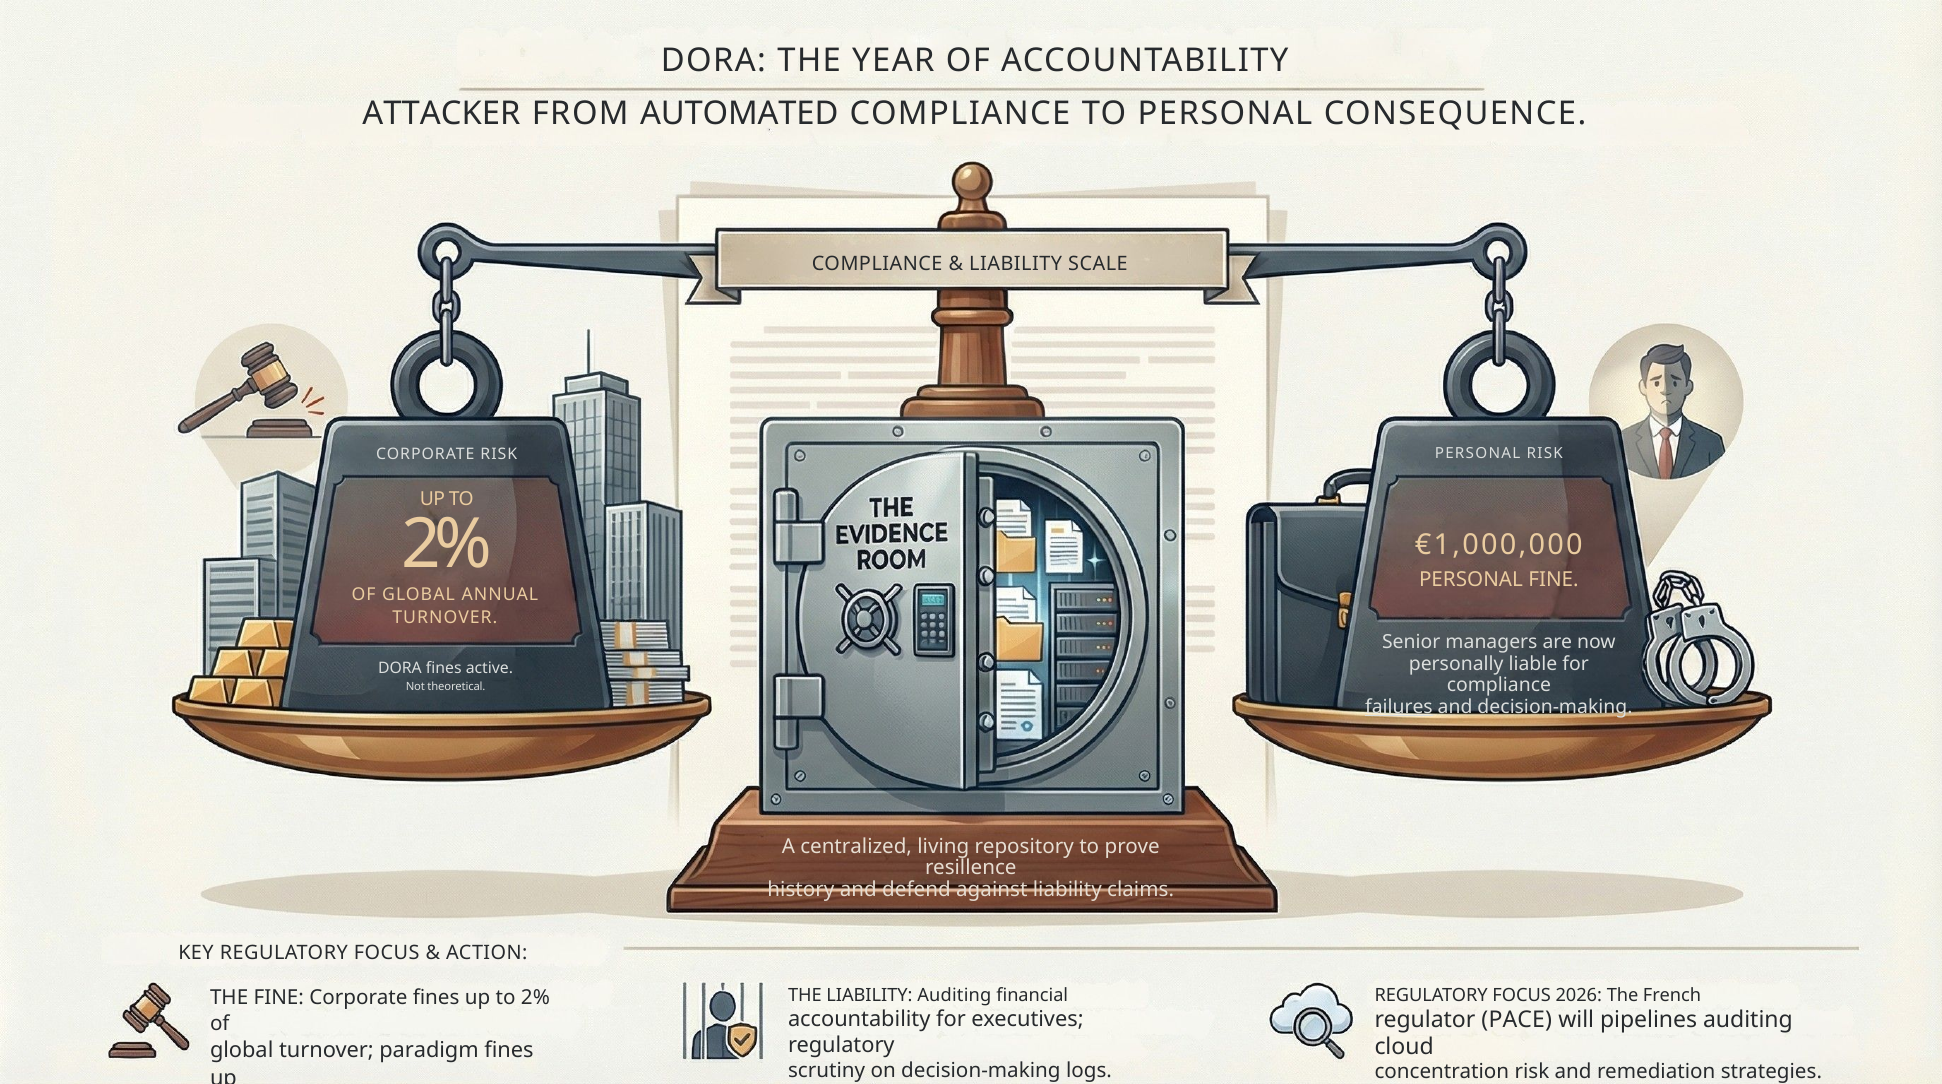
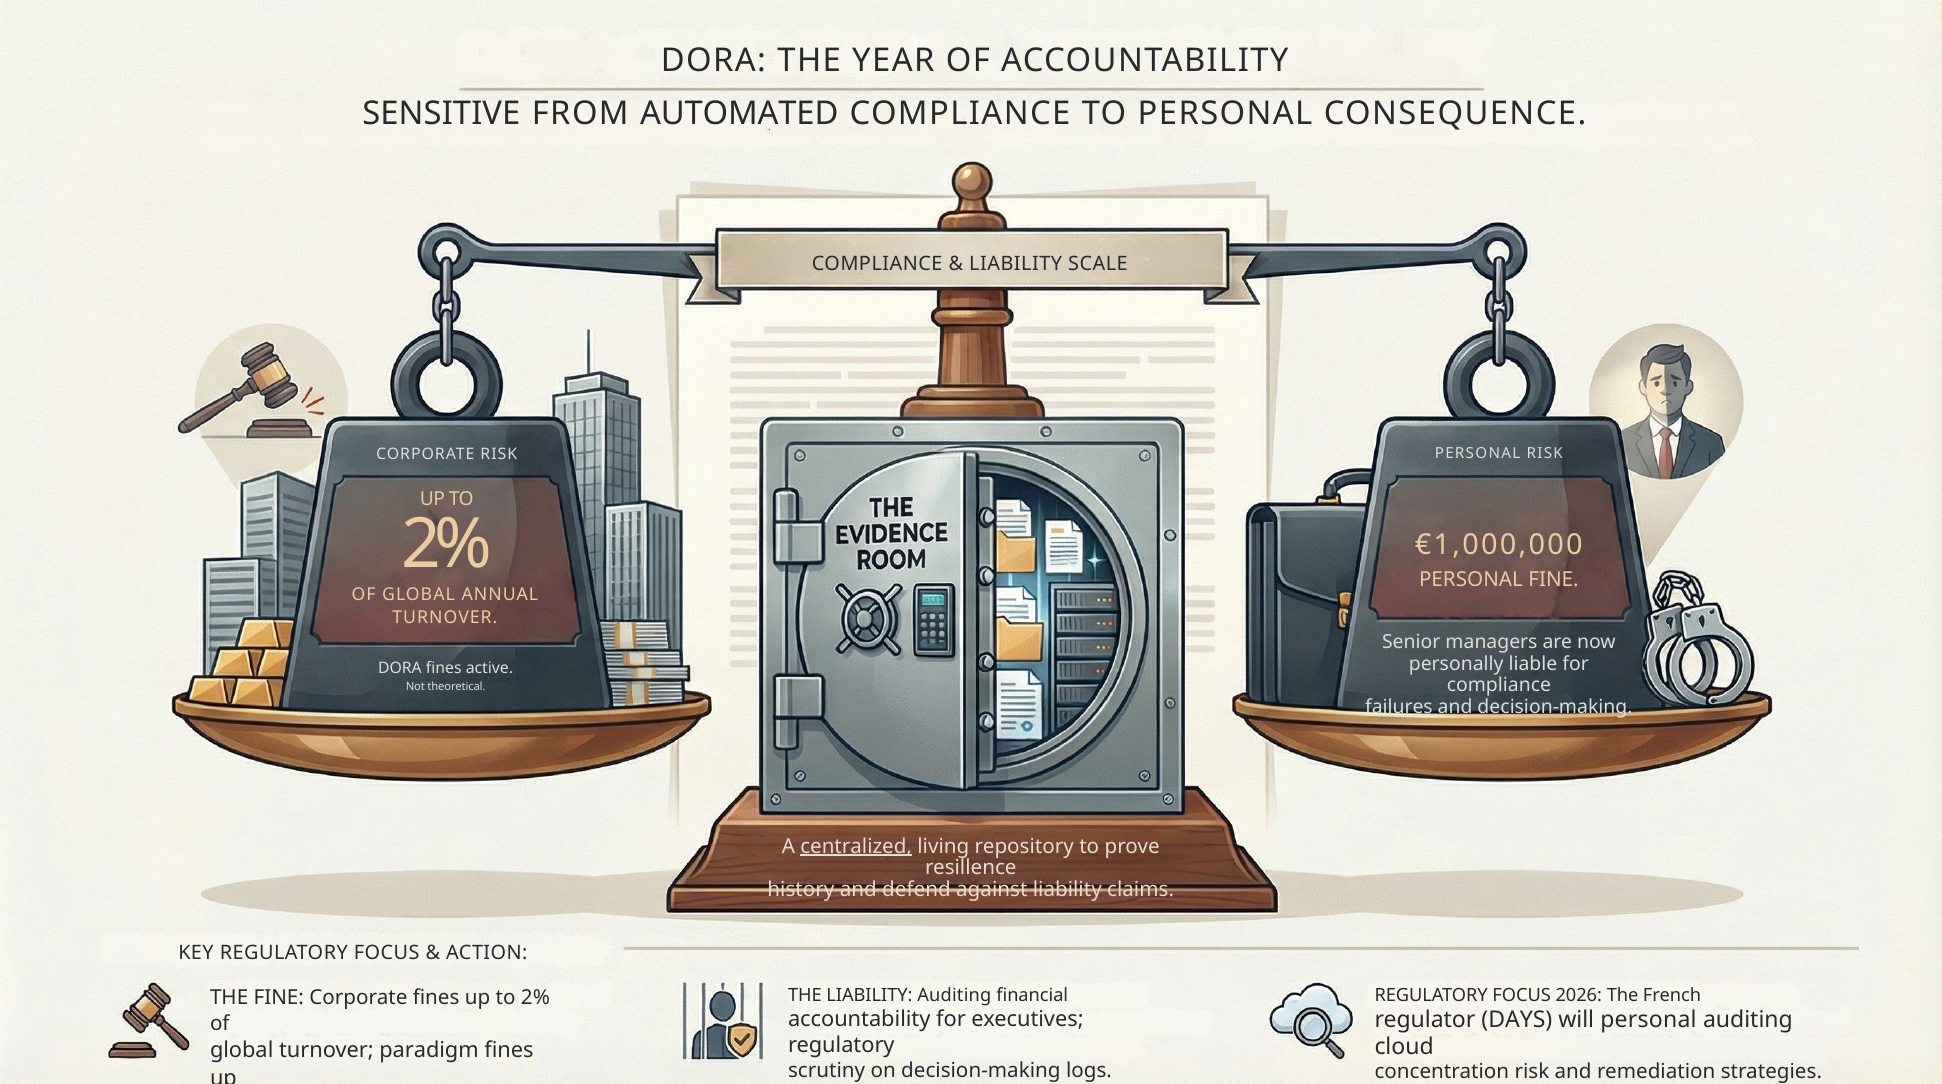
ATTACKER: ATTACKER -> SENSITIVE (441, 113)
centralized underline: none -> present (856, 846)
PACE: PACE -> DAYS (1517, 1020)
will pipelines: pipelines -> personal (1648, 1020)
